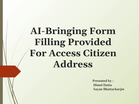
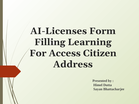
AI-Bringing: AI-Bringing -> AI-Licenses (59, 31)
Provided: Provided -> Learning (90, 42)
